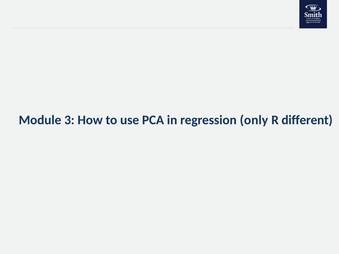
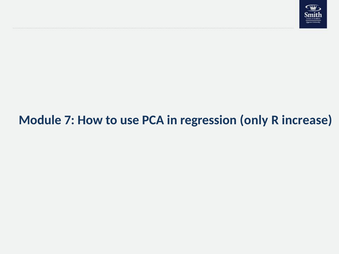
3: 3 -> 7 (69, 120)
different: different -> increase (307, 120)
